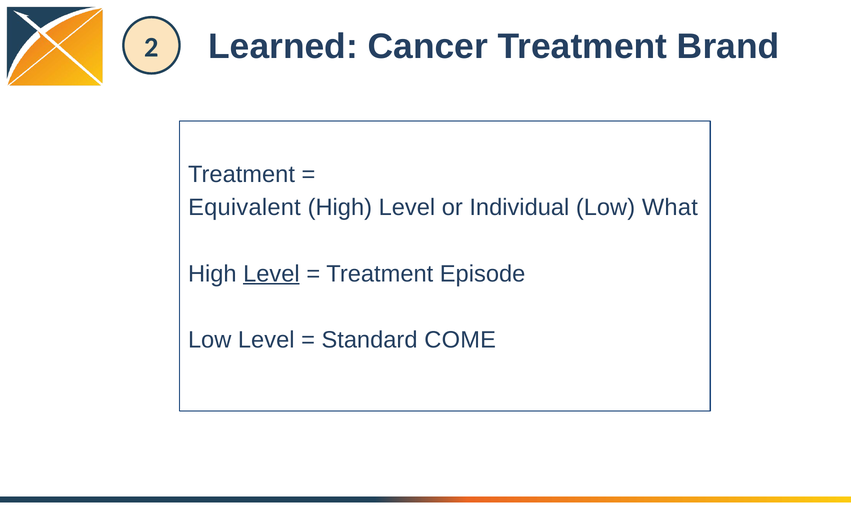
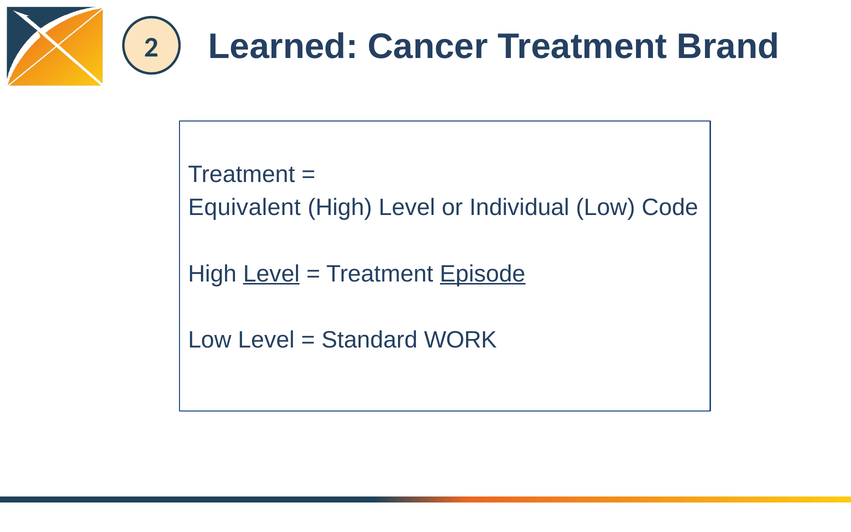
What: What -> Code (670, 207)
Episode underline: none -> present (483, 274)
COME: COME -> WORK (460, 340)
